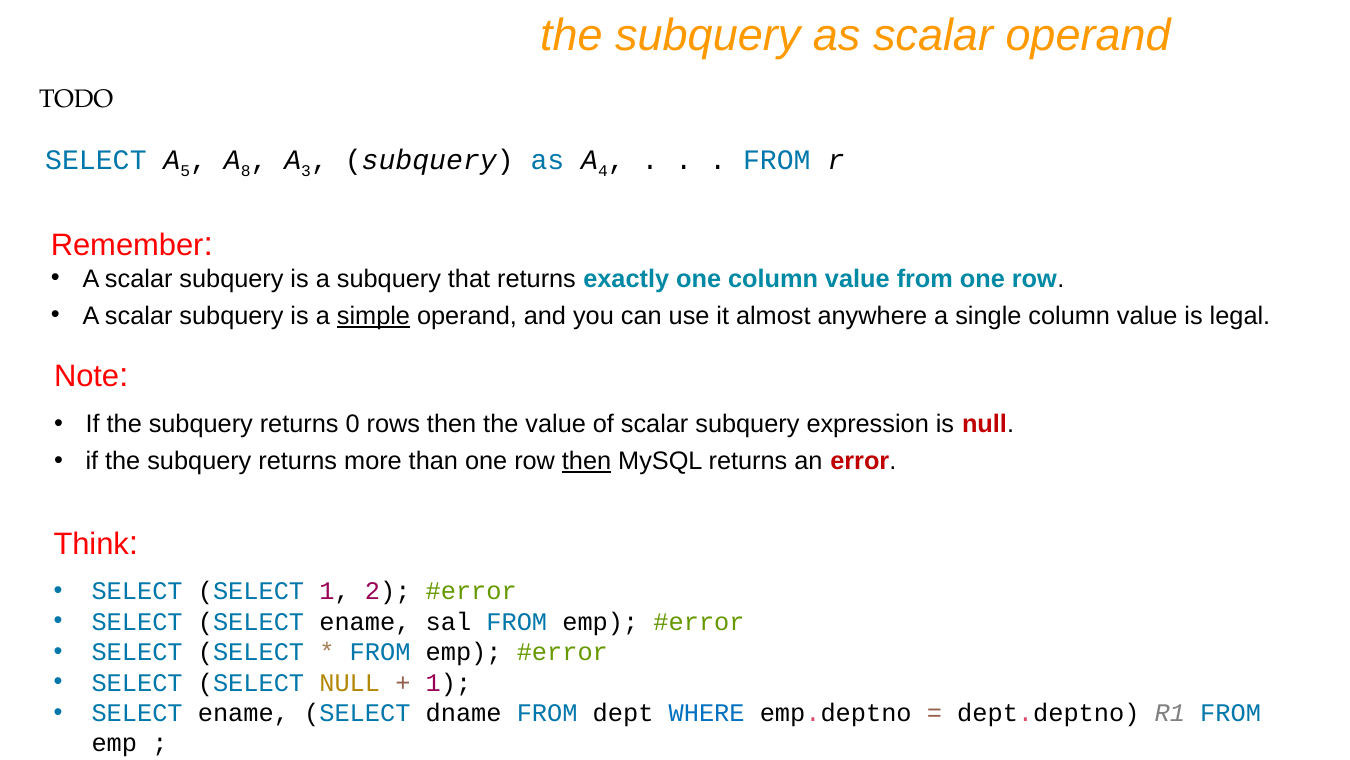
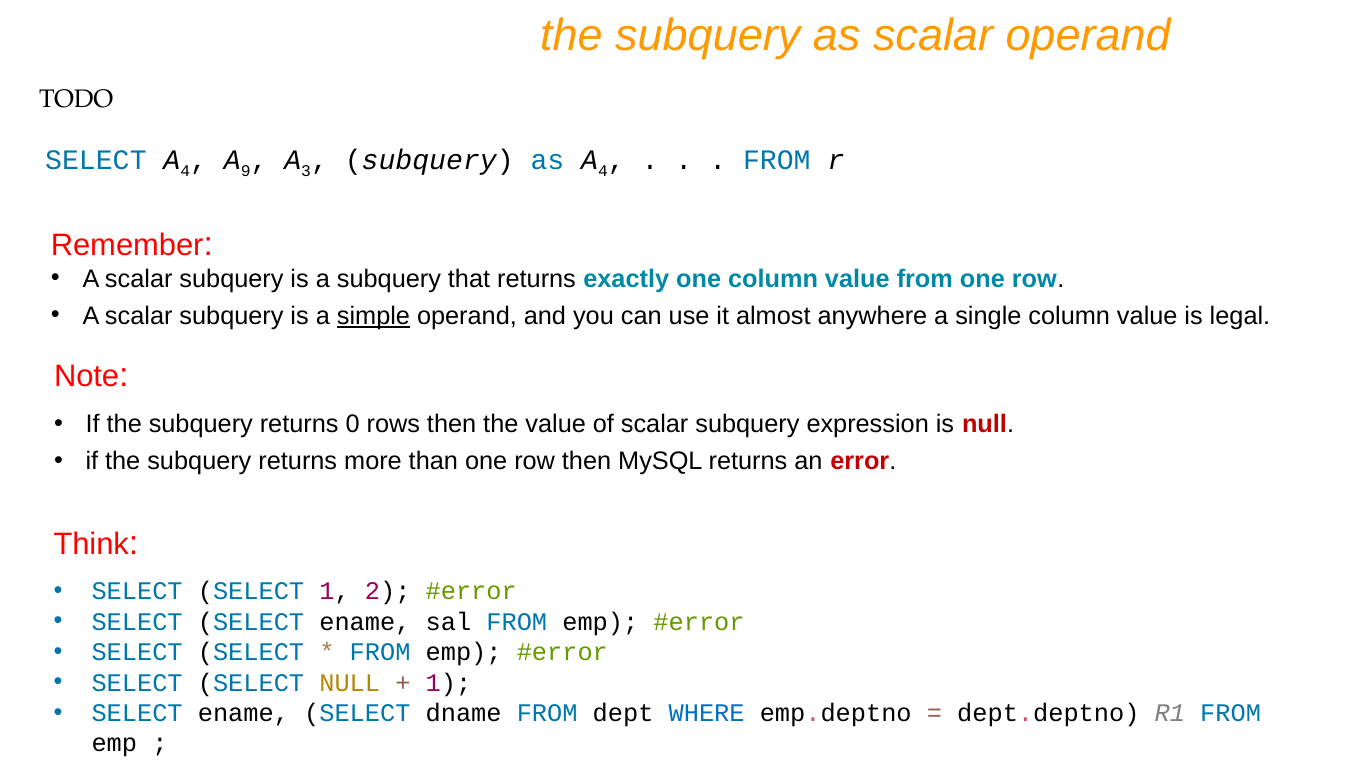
SELECT A 5: 5 -> 4 (185, 171)
8: 8 -> 9 (246, 171)
then underline: present -> none (587, 461)
